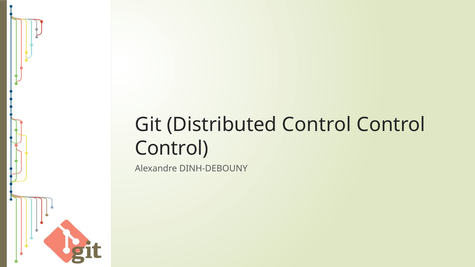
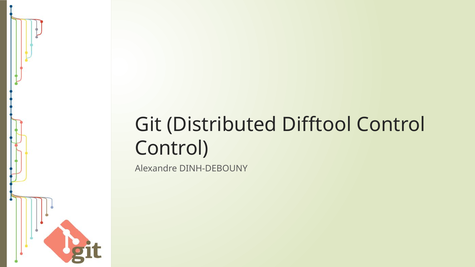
Distributed Control: Control -> Difftool (317, 125)
